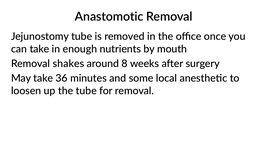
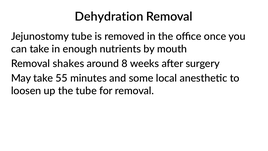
Anastomotic: Anastomotic -> Dehydration (109, 17)
36: 36 -> 55 (62, 78)
